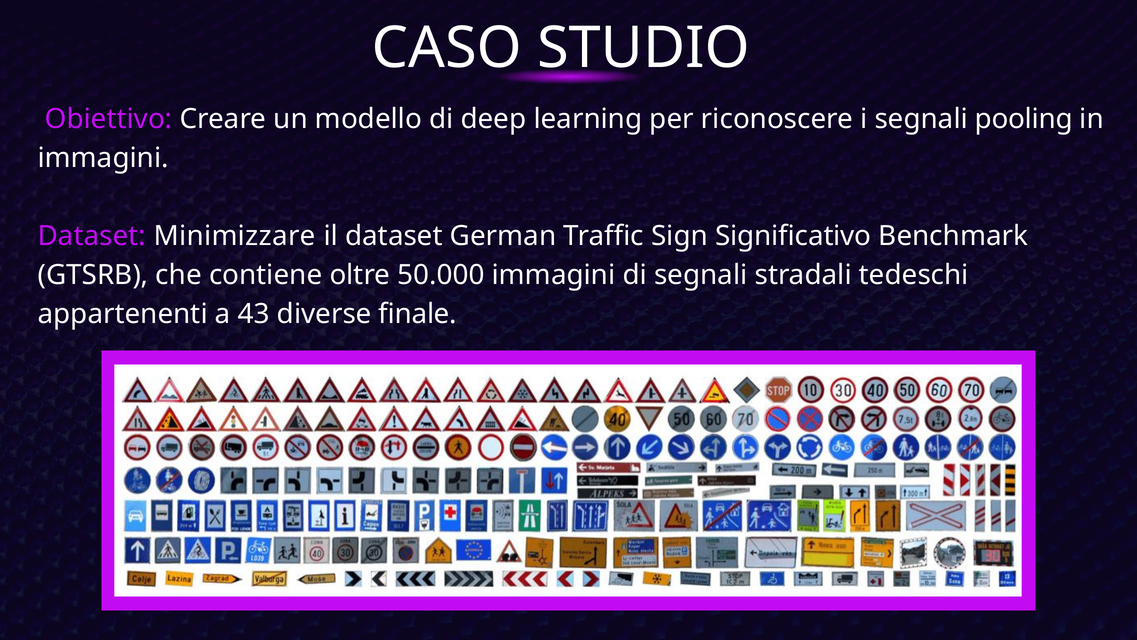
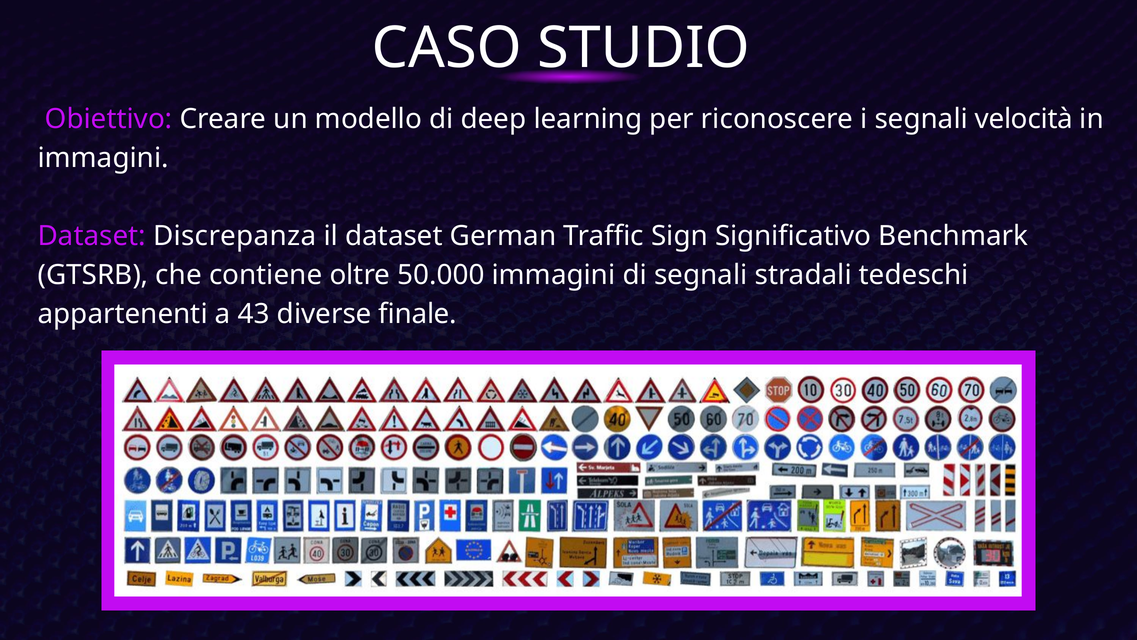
pooling: pooling -> velocità (1024, 119)
Minimizzare: Minimizzare -> Discrepanza (235, 236)
